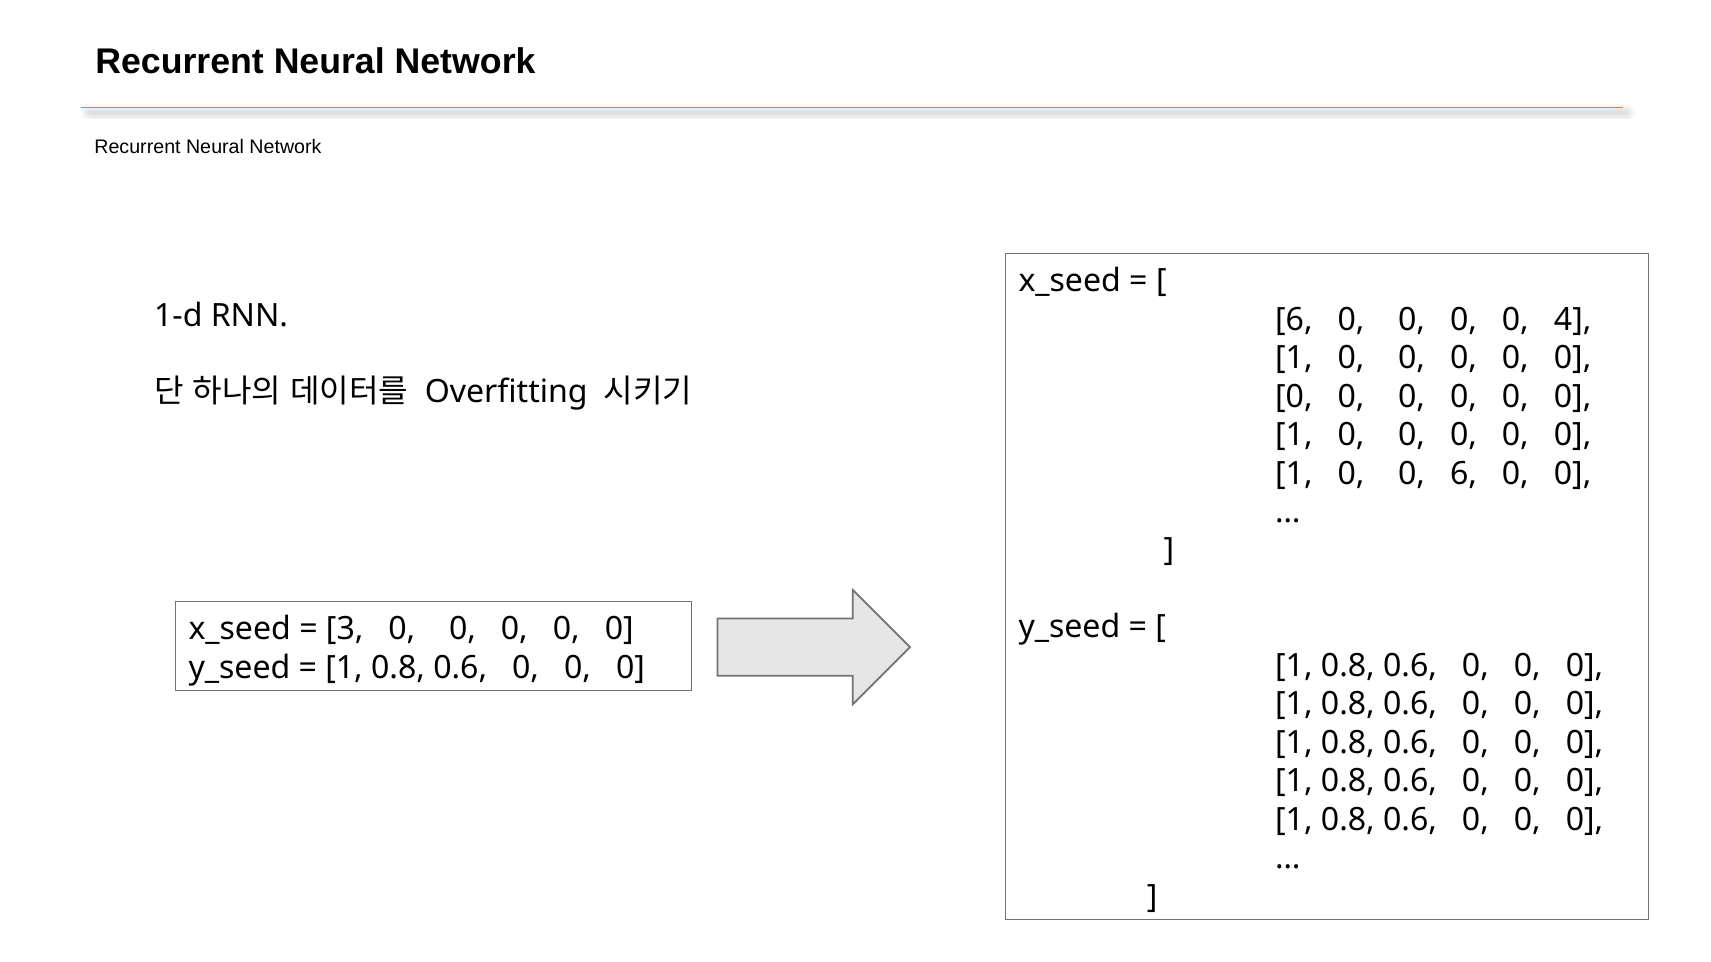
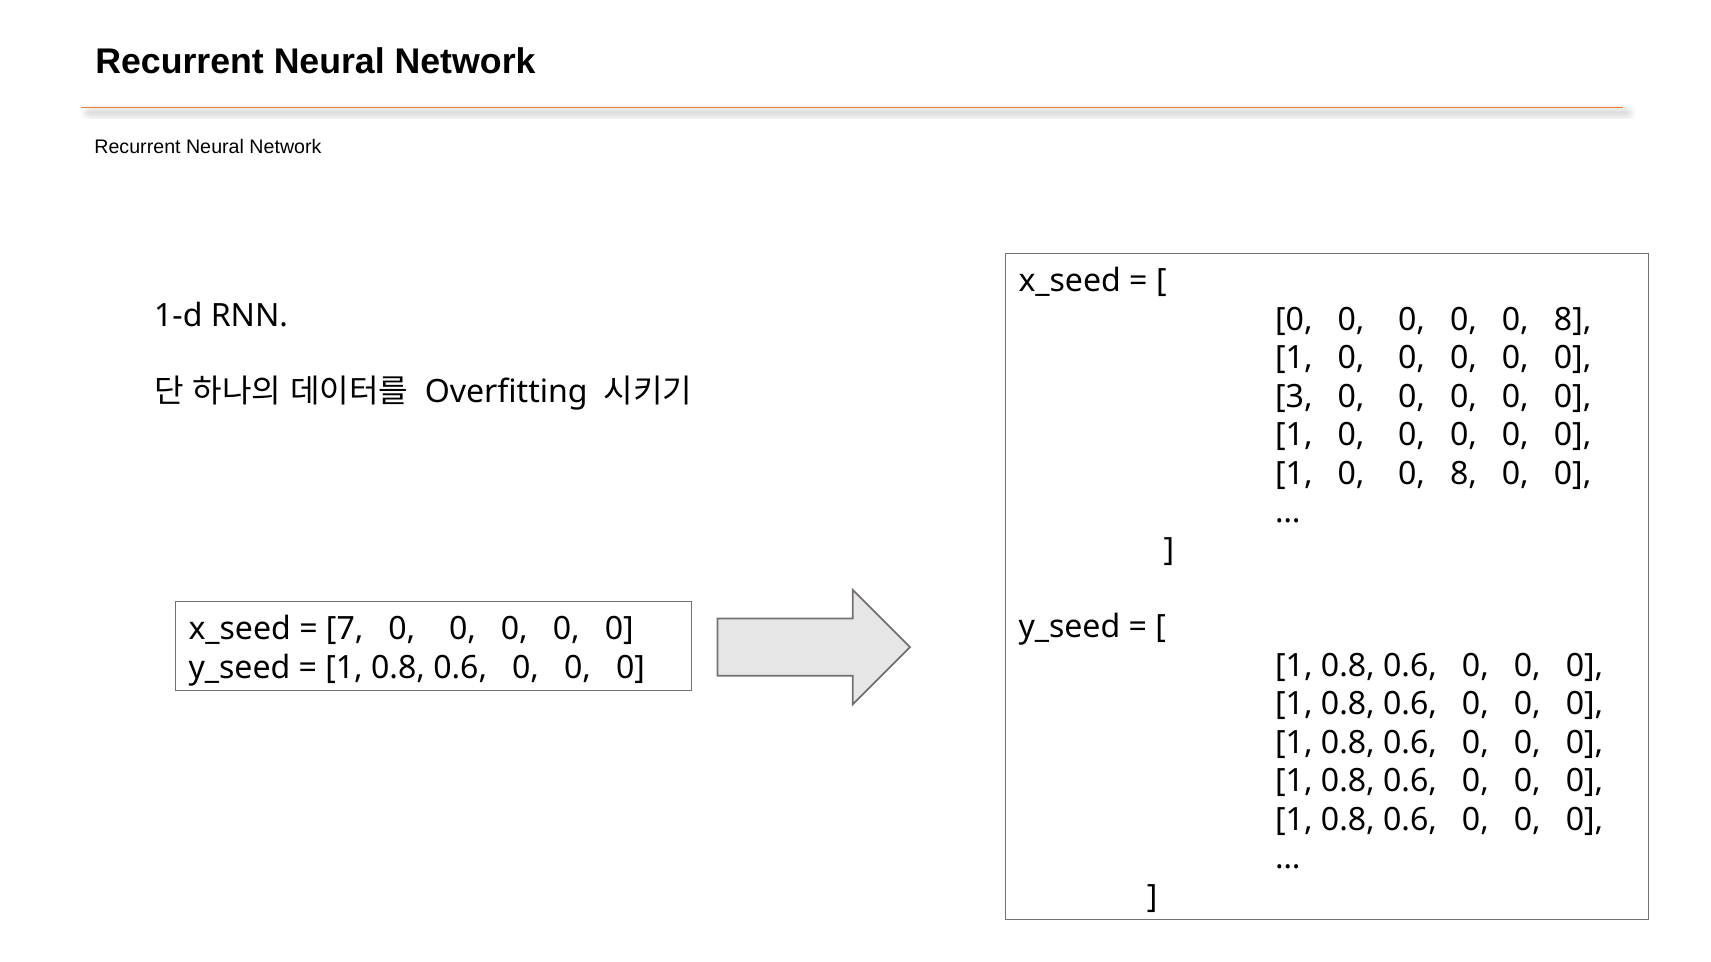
6: 6 -> 0 (1294, 320)
0 4: 4 -> 8 (1573, 320)
0: 0 -> 3 (1294, 397)
.0 6: 6 -> 8 (1464, 474)
3: 3 -> 7 (345, 630)
